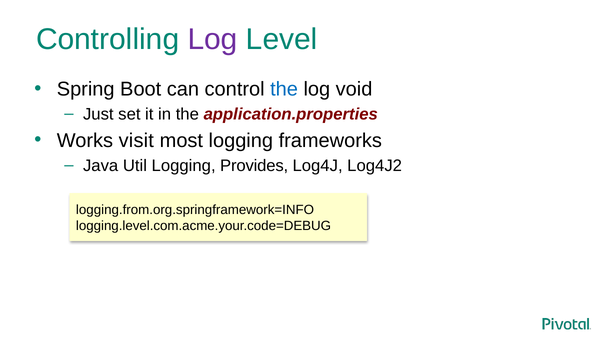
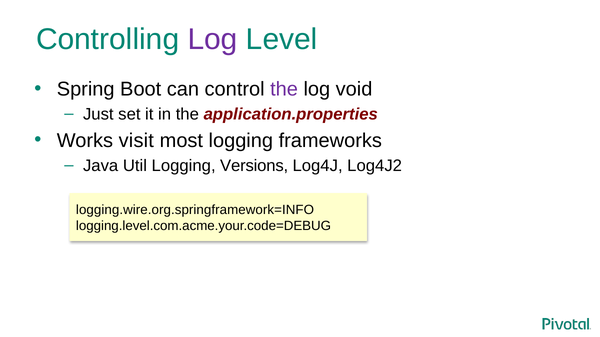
the colour: blue -> purple (284, 89)
Provides: Provides -> Versions (254, 166)
logging.from.org.springframework=INFO: logging.from.org.springframework=INFO -> logging.wire.org.springframework=INFO (195, 210)
